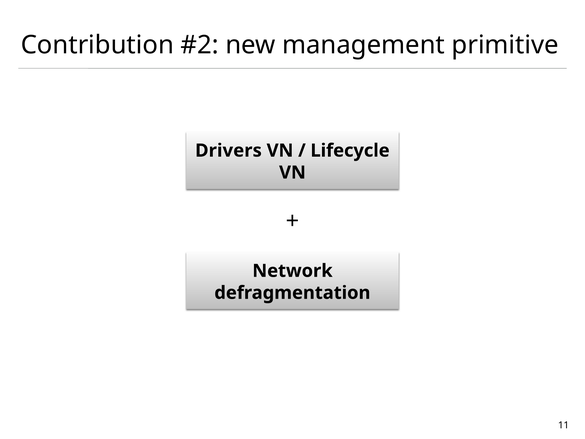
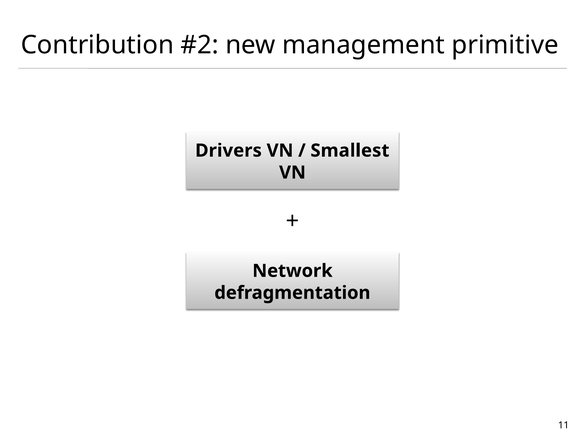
Lifecycle: Lifecycle -> Smallest (350, 151)
